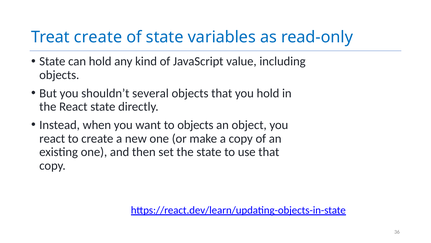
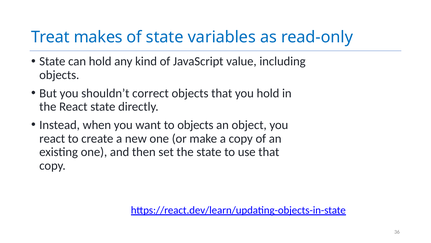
Treat create: create -> makes (98, 37)
several: several -> correct (150, 93)
